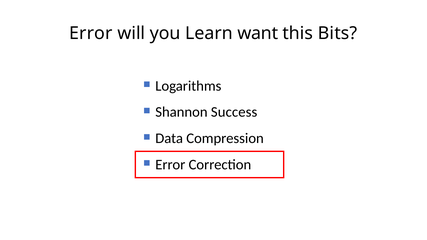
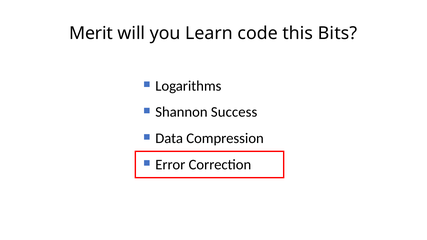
Error: Error -> Merit (91, 33)
want: want -> code (258, 33)
